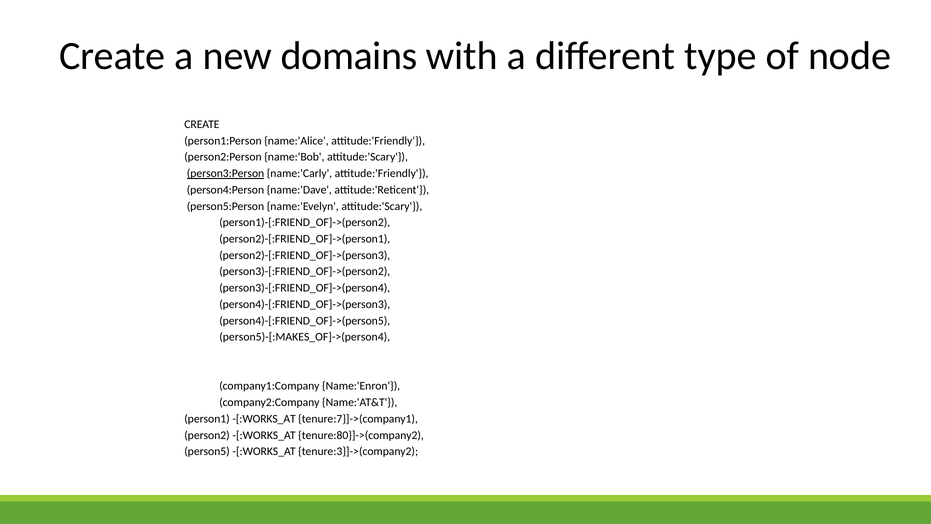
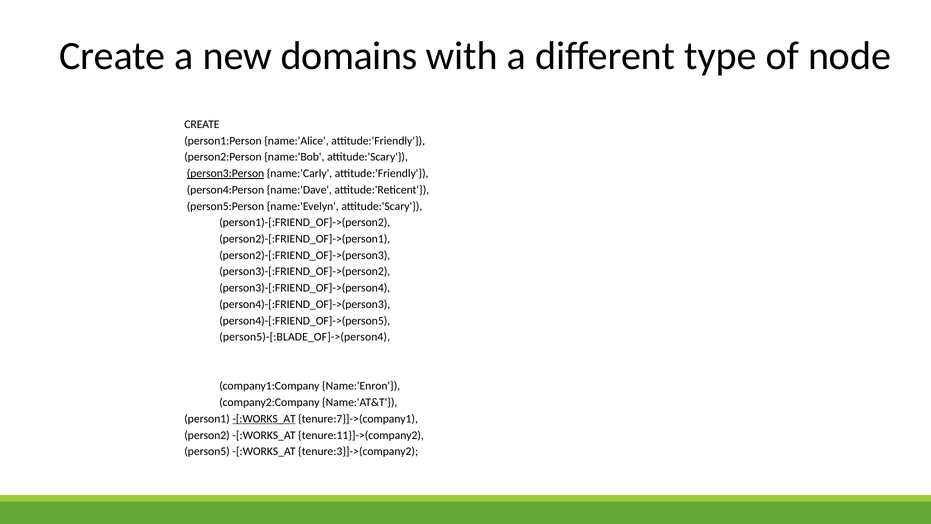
person5)-[:MAKES_OF]->(person4: person5)-[:MAKES_OF]->(person4 -> person5)-[:BLADE_OF]->(person4 (305, 337)
-[:WORKS_AT underline: none -> present (264, 419)
tenure:80}]->(company2: tenure:80}]->(company2 -> tenure:11}]->(company2 (361, 435)
